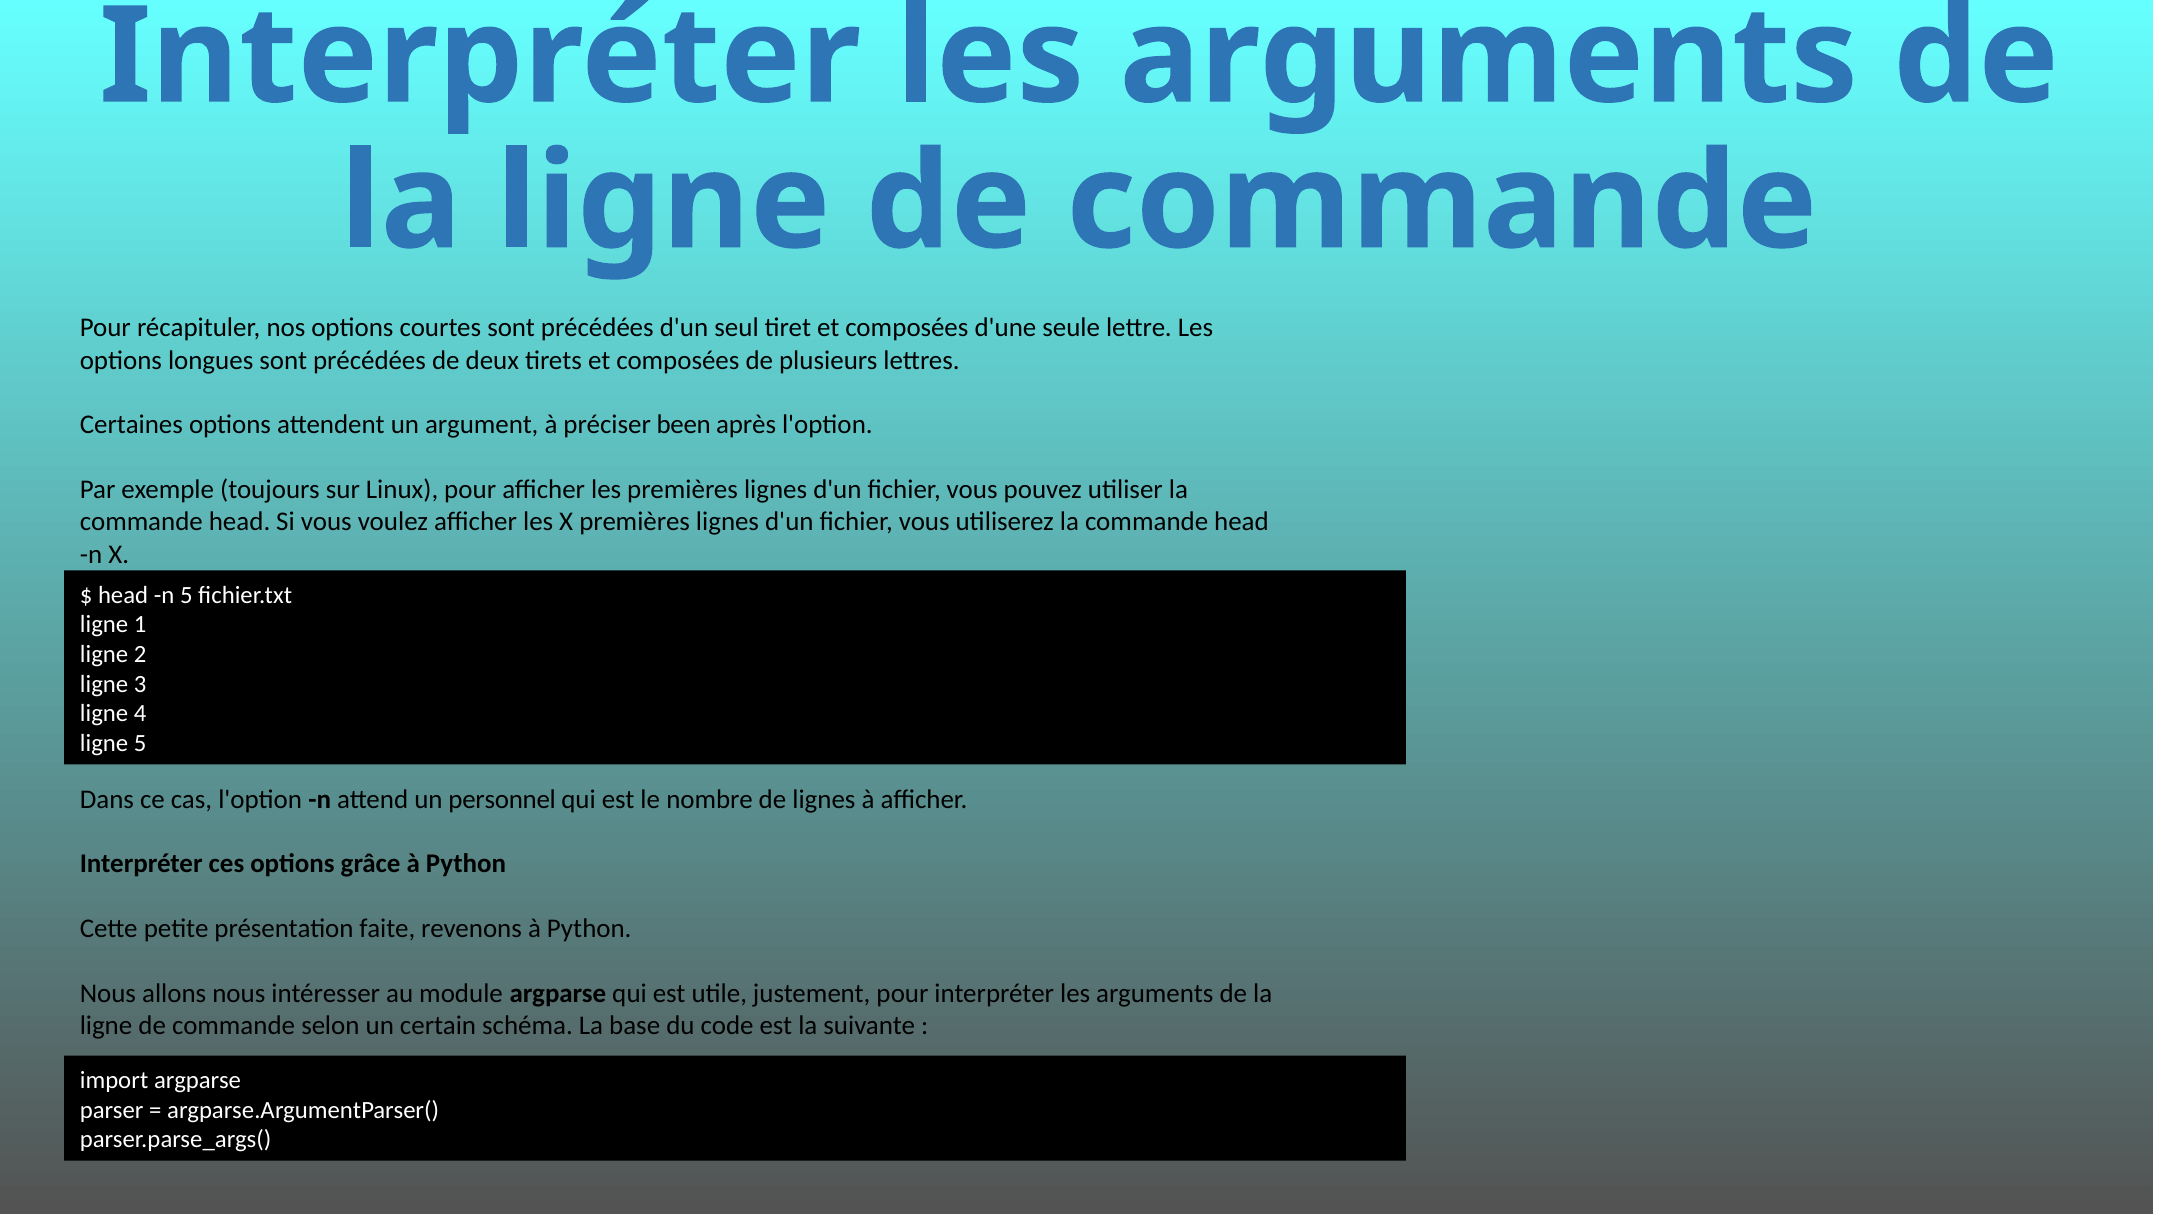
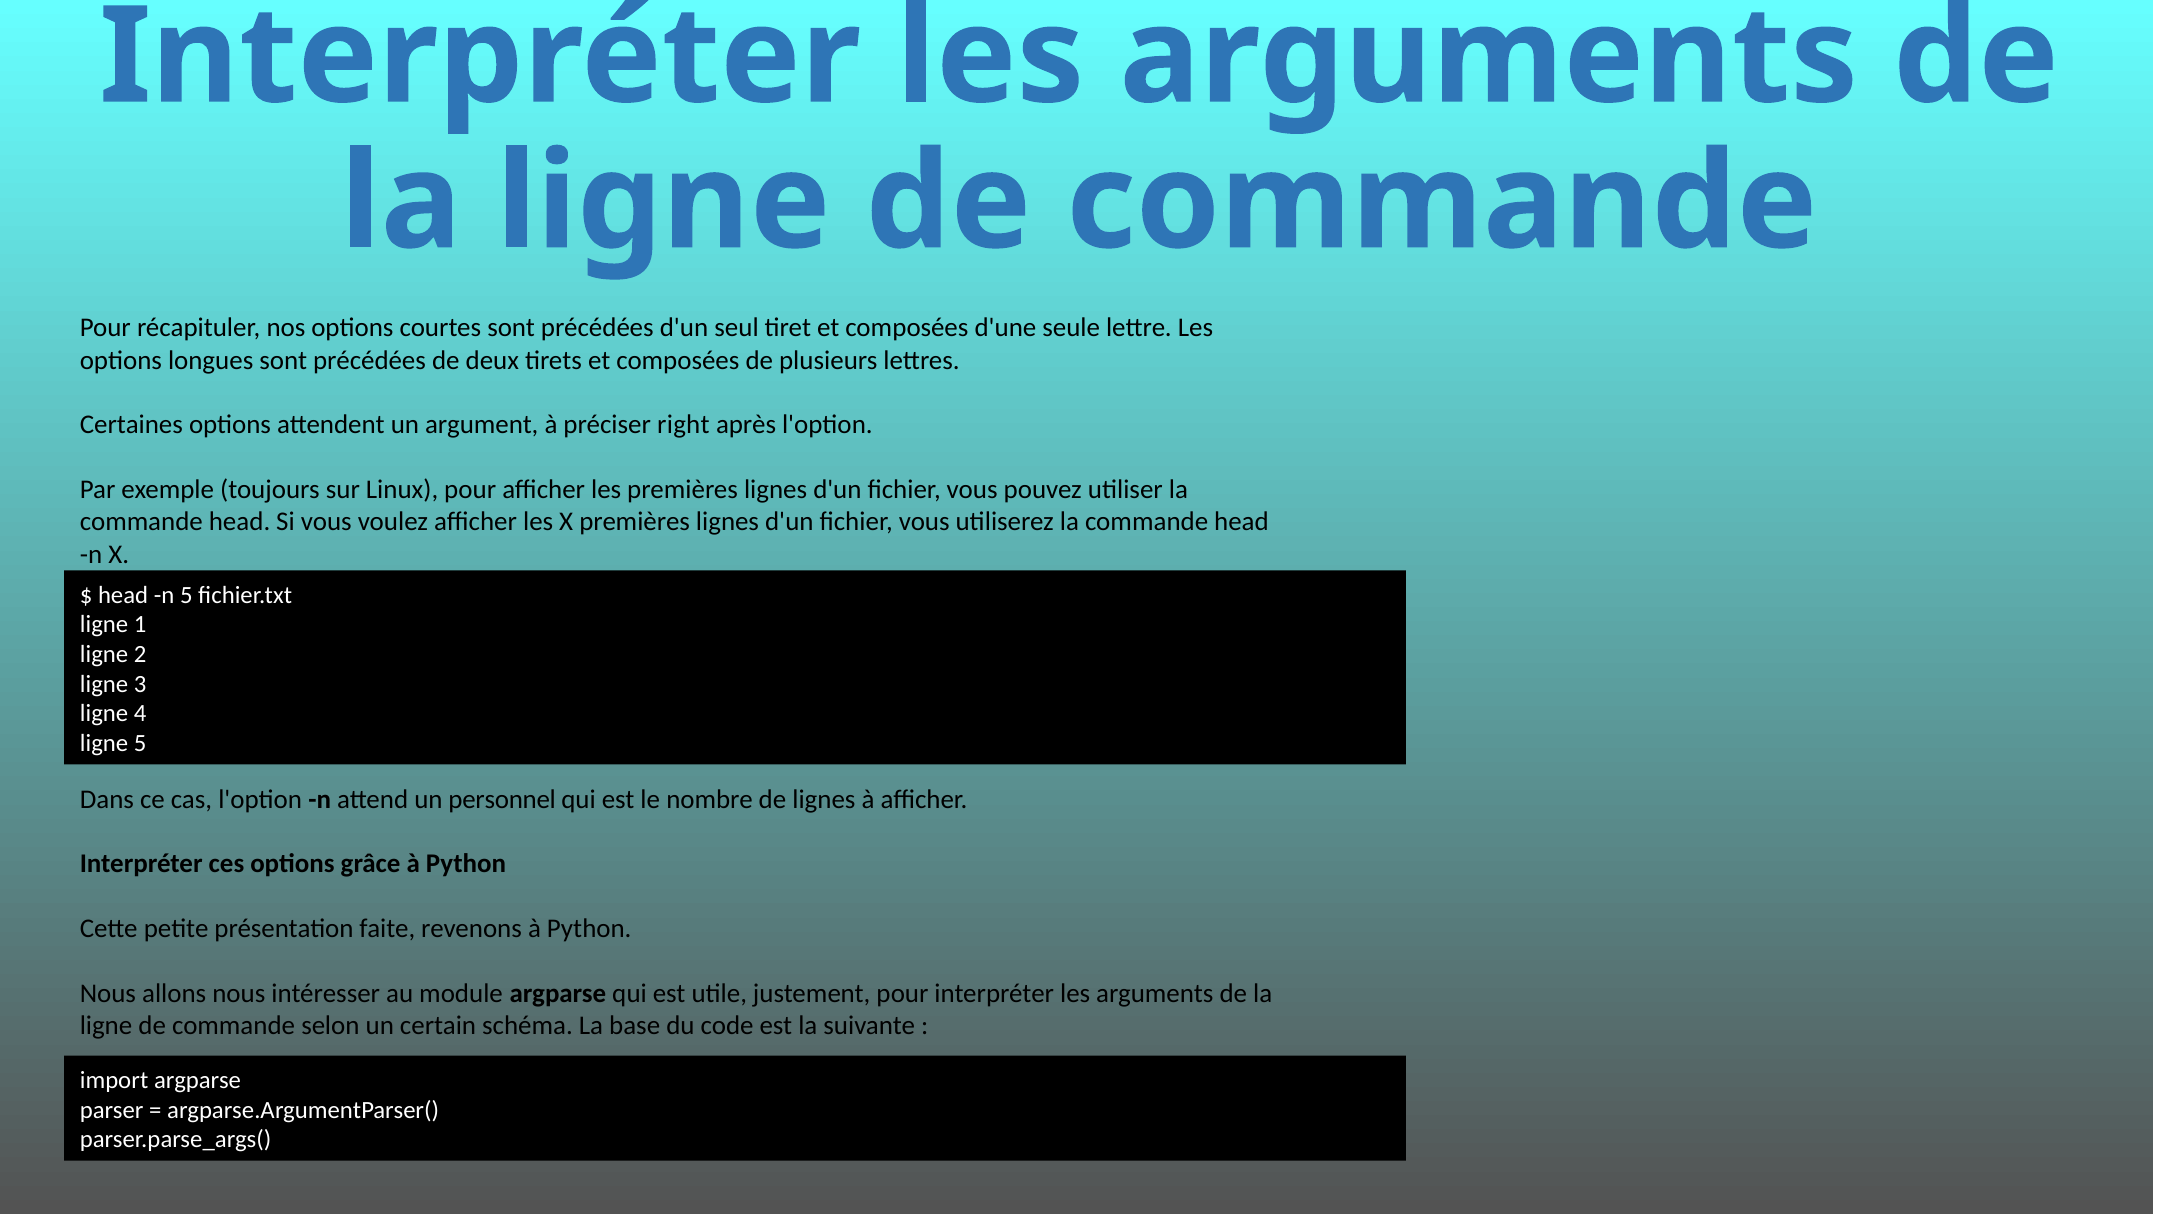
been: been -> right (683, 425)
